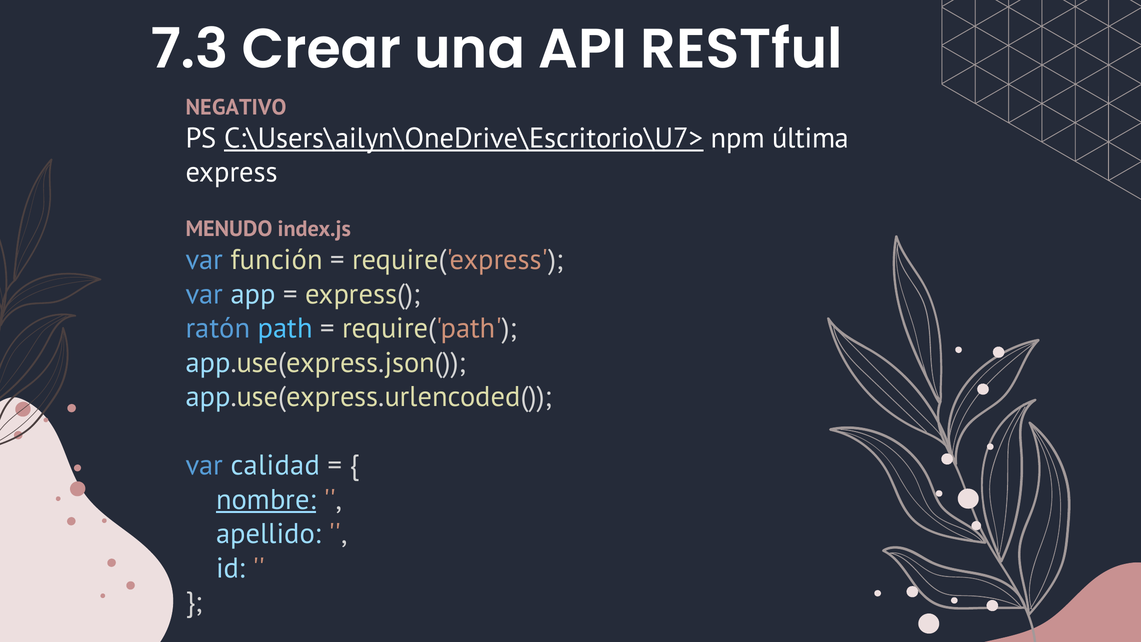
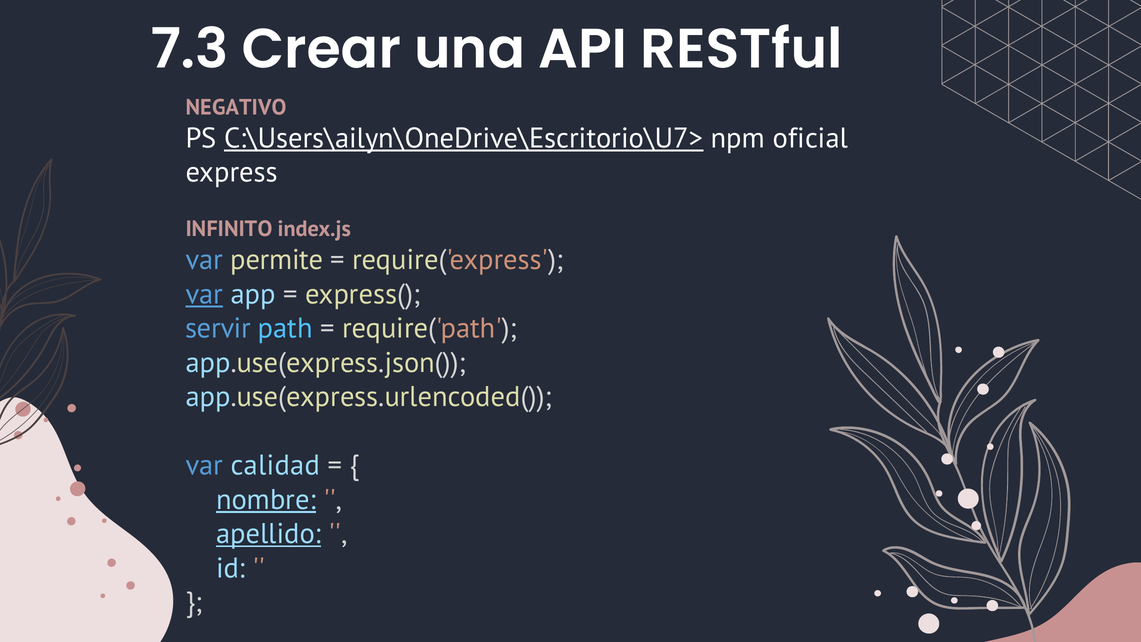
última: última -> oficial (810, 138)
MENUDO: MENUDO -> INFINITO (229, 229)
función: función -> permite (277, 260)
var underline: none -> present (204, 294)
ratón: ratón -> servir (218, 328)
apellido underline: none -> present (269, 534)
